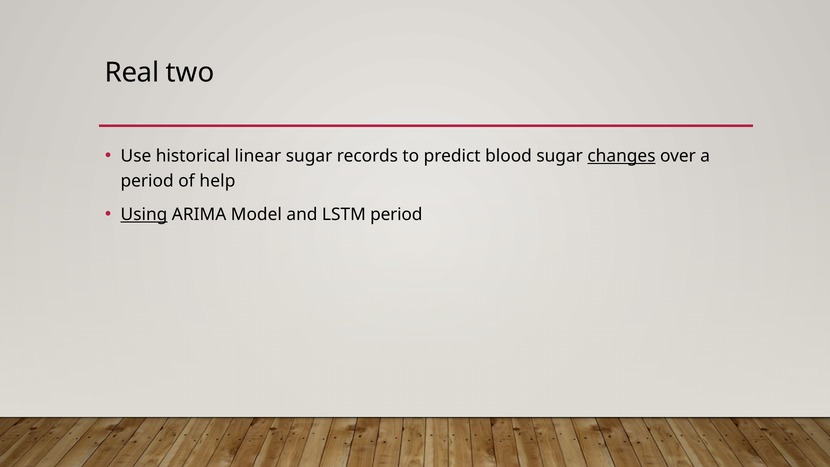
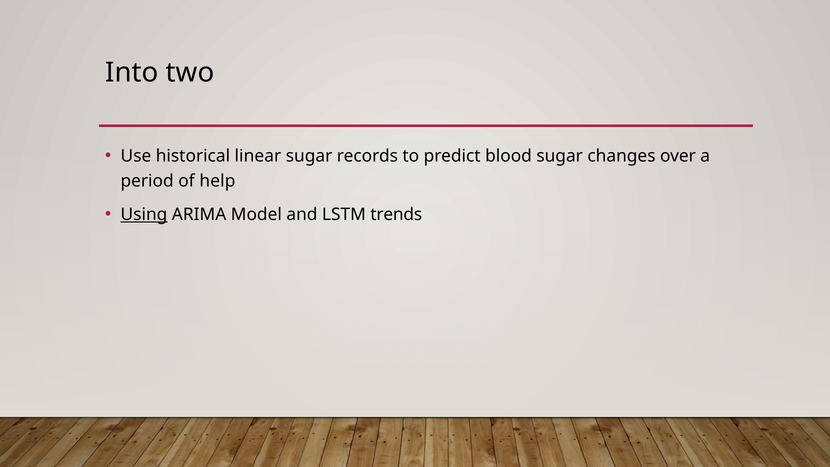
Real: Real -> Into (132, 73)
changes underline: present -> none (621, 156)
LSTM period: period -> trends (396, 215)
